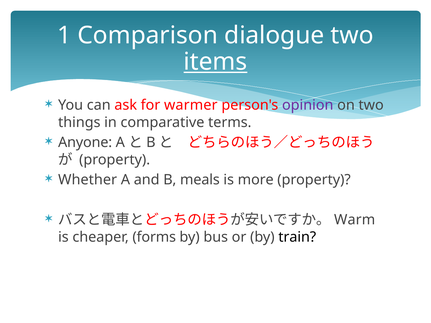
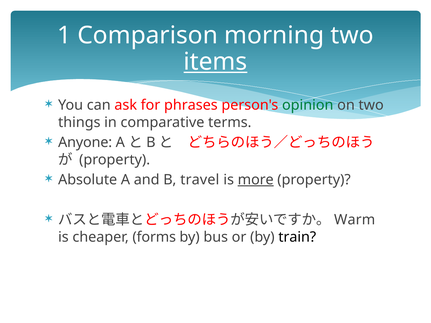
dialogue: dialogue -> morning (274, 35)
warmer: warmer -> phrases (191, 105)
opinion colour: purple -> green (308, 105)
Whether: Whether -> Absolute (88, 180)
meals: meals -> travel (200, 180)
more underline: none -> present (256, 180)
